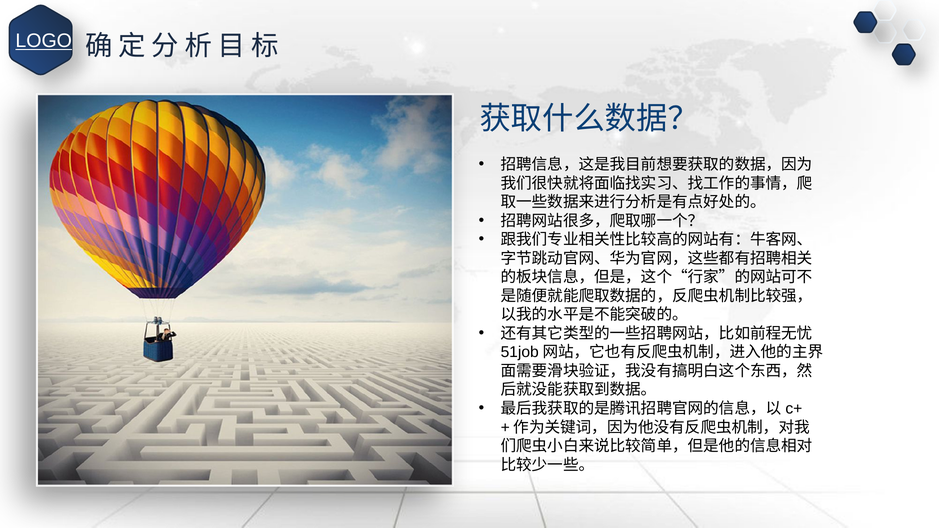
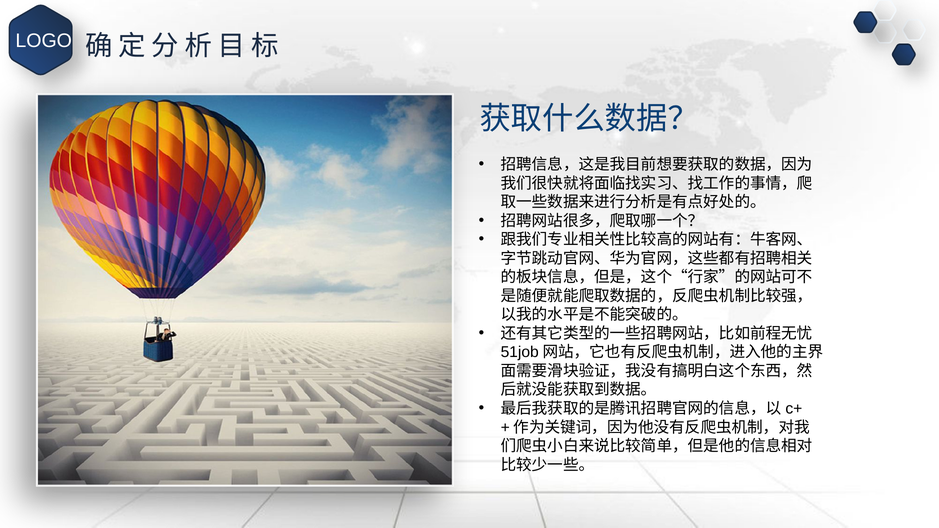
LOGO underline: present -> none (44, 41)
